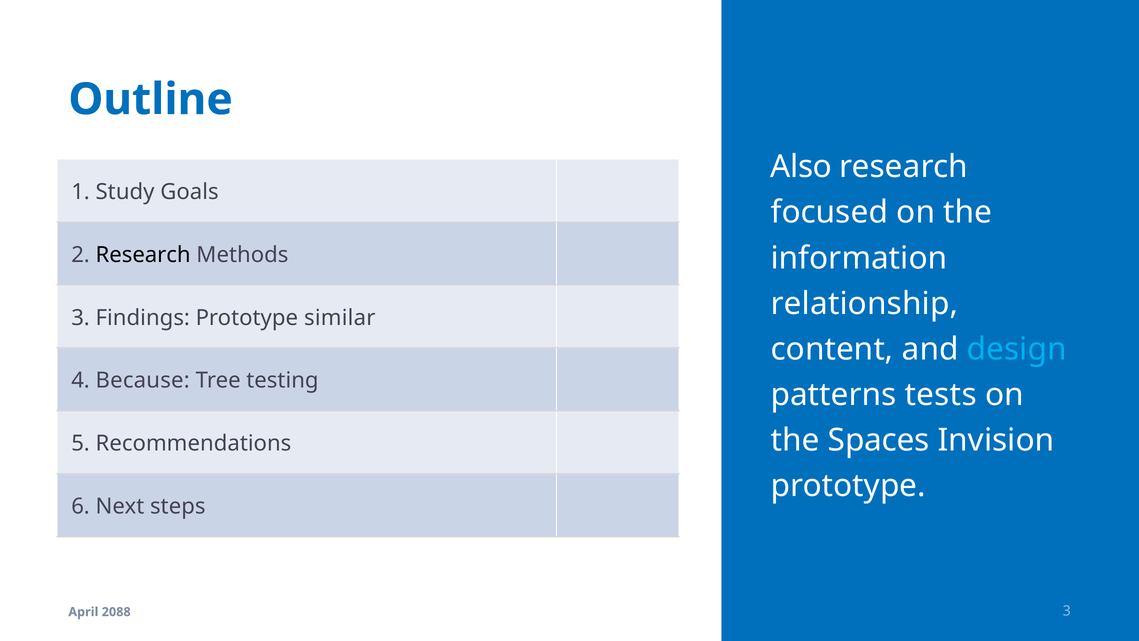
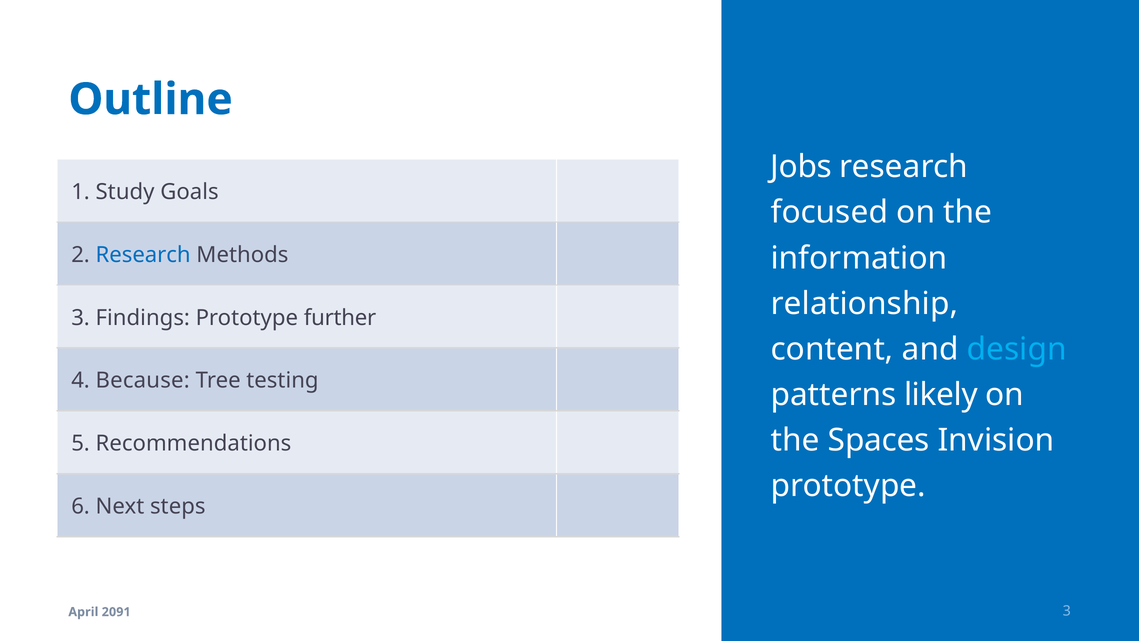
Also: Also -> Jobs (801, 167)
Research colour: black -> blue (143, 255)
similar: similar -> further (340, 318)
tests: tests -> likely (941, 395)
2088: 2088 -> 2091 (116, 612)
